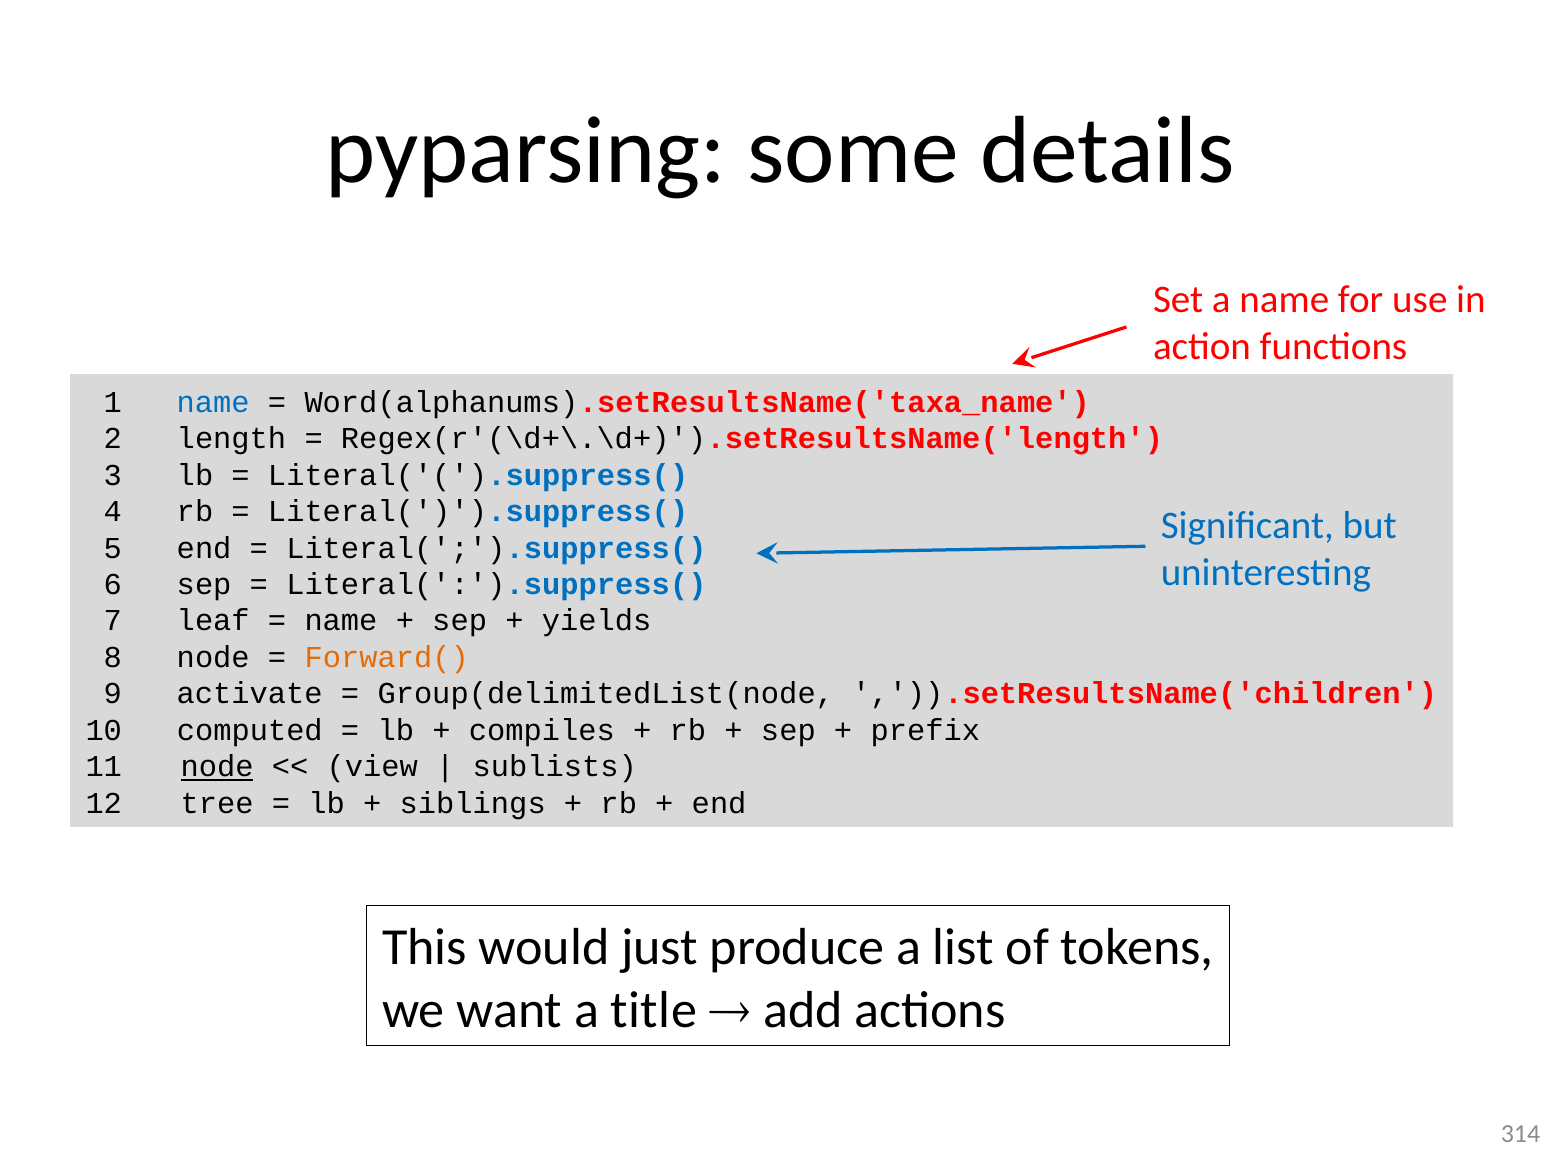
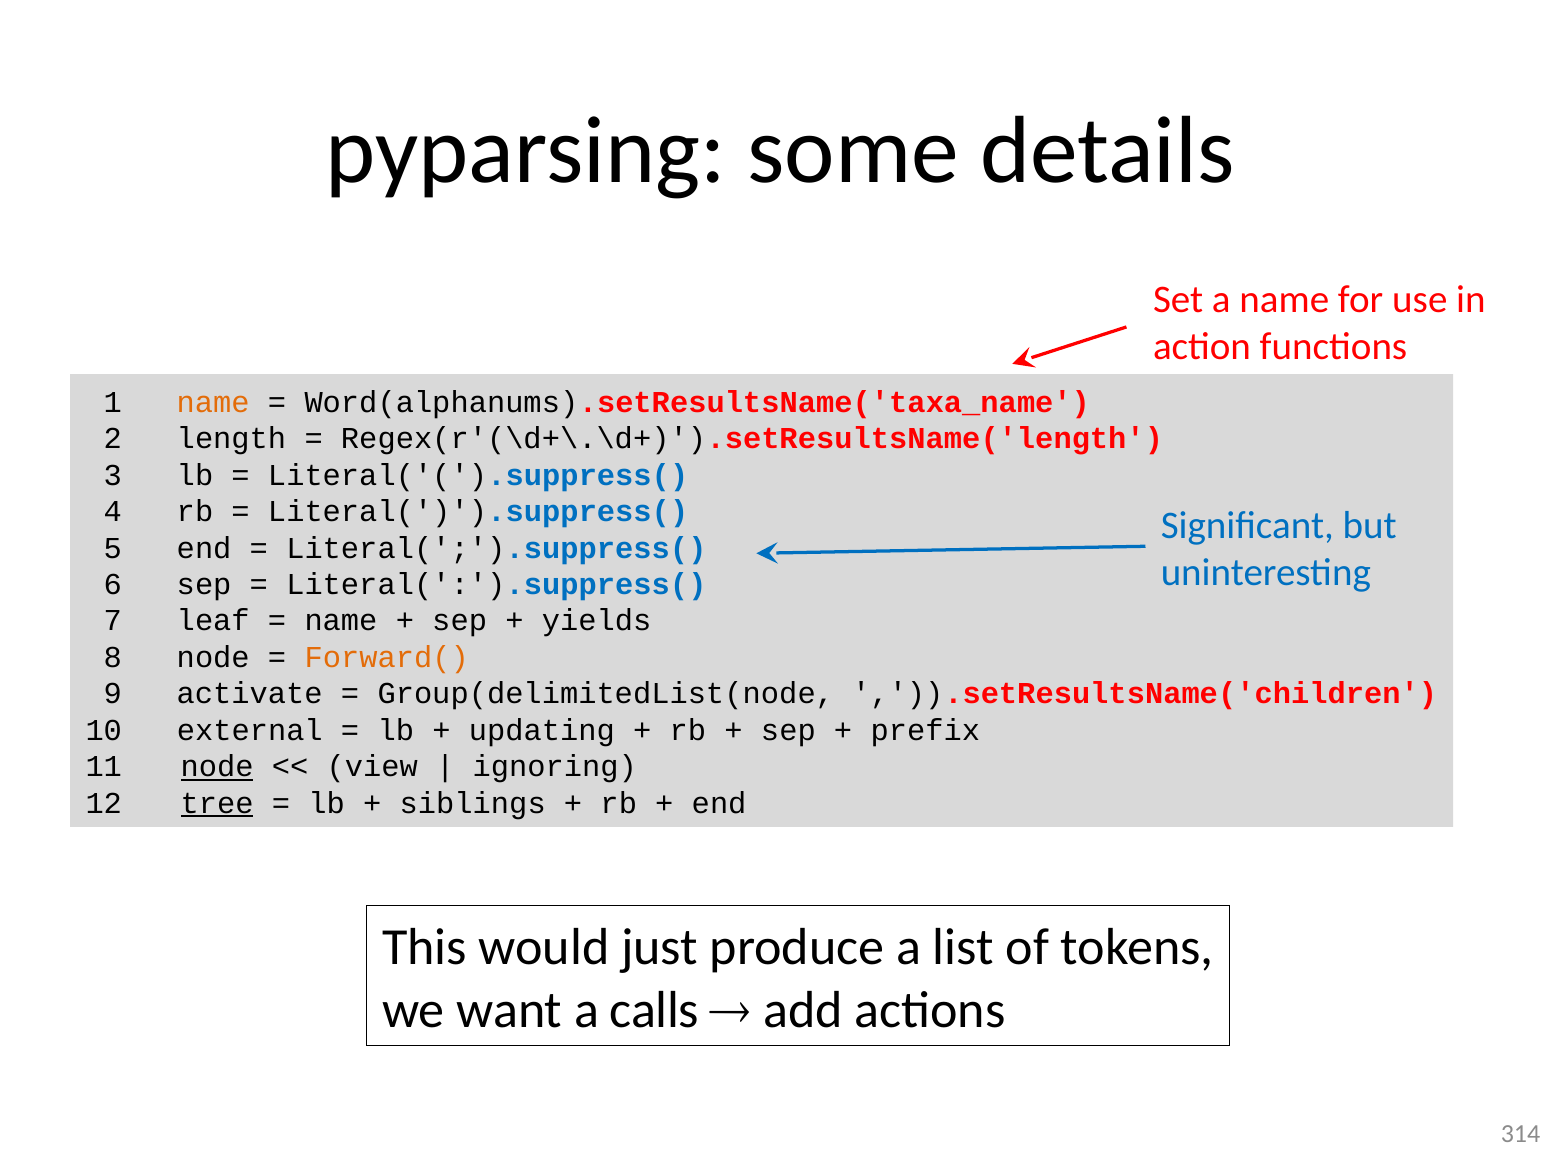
name colour: blue -> orange (213, 402)
computed: computed -> external (250, 731)
compiles: compiles -> updating (542, 731)
sublists: sublists -> ignoring (555, 767)
tree underline: none -> present (217, 804)
title: title -> calls (654, 1011)
